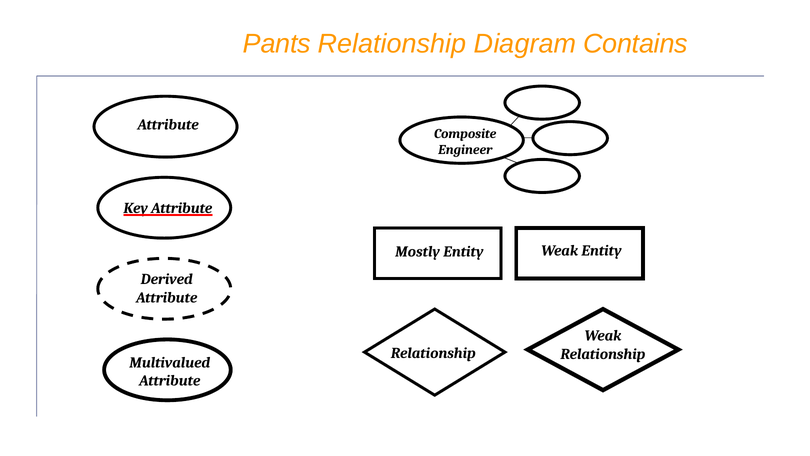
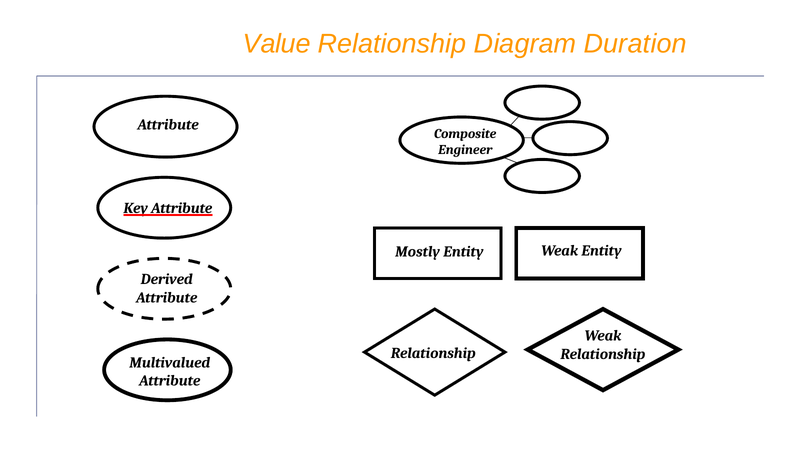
Pants: Pants -> Value (277, 44)
Contains: Contains -> Duration (635, 44)
